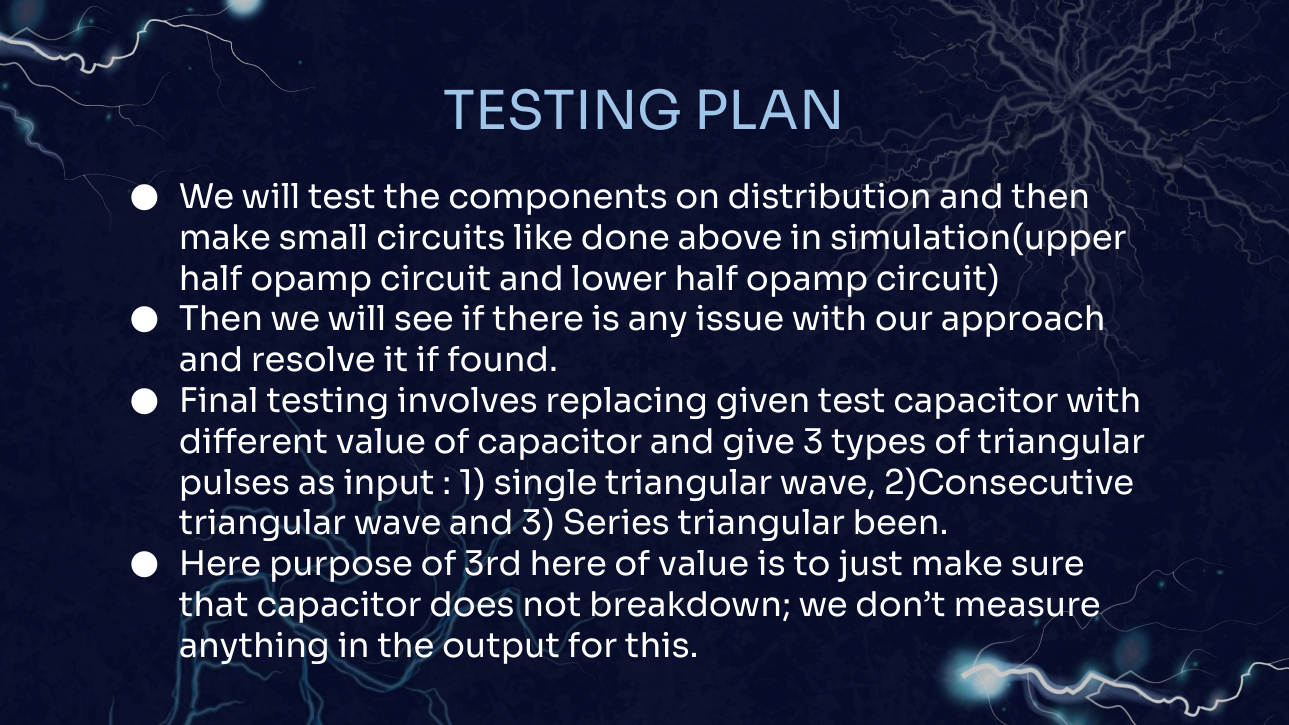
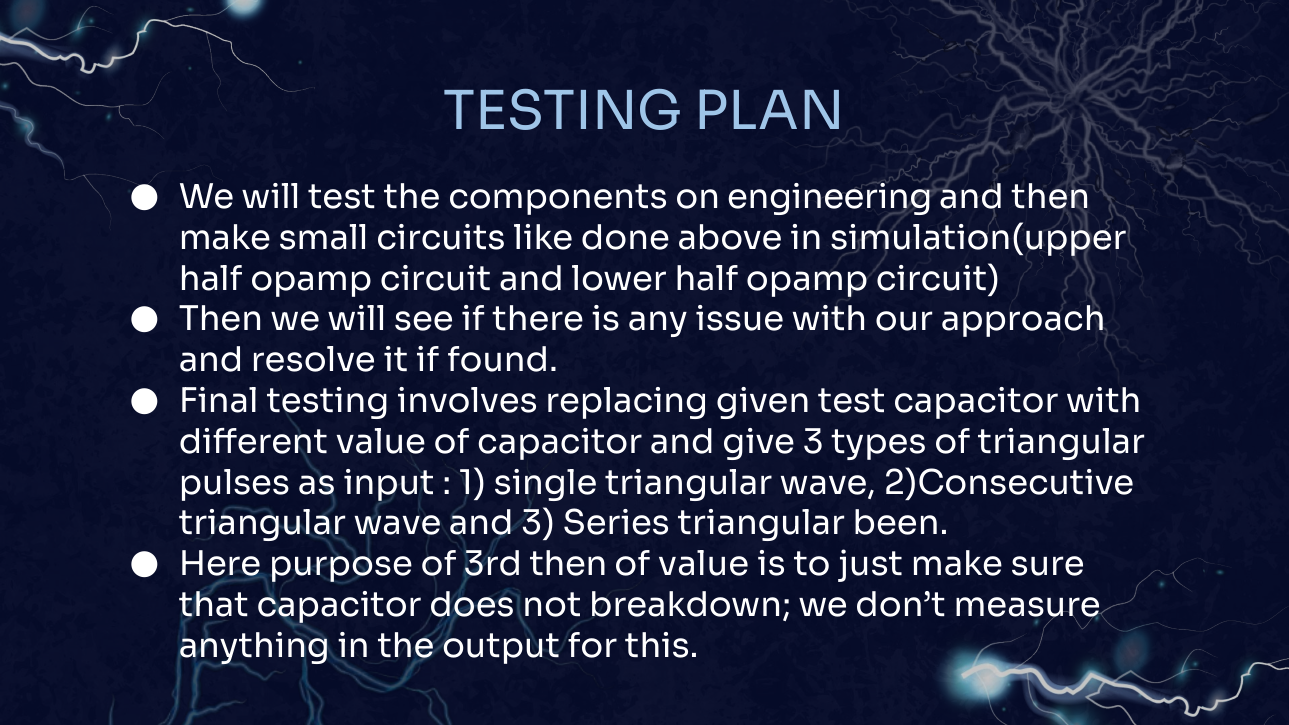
distribution: distribution -> engineering (830, 197)
3rd here: here -> then (568, 565)
